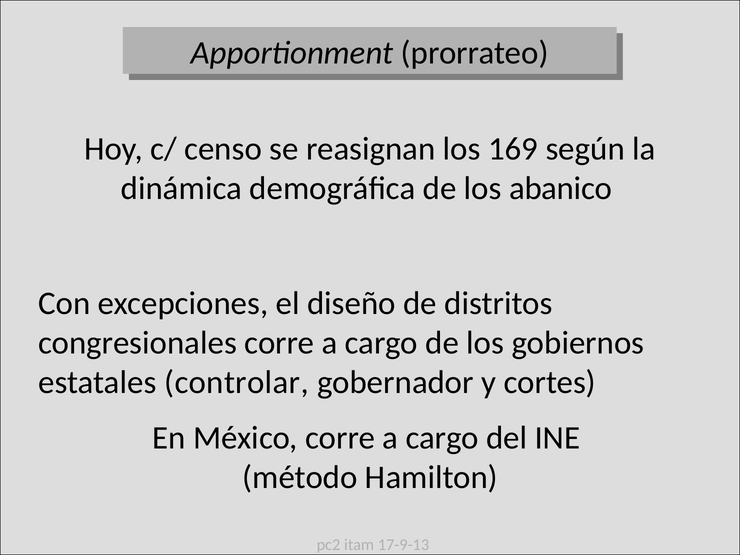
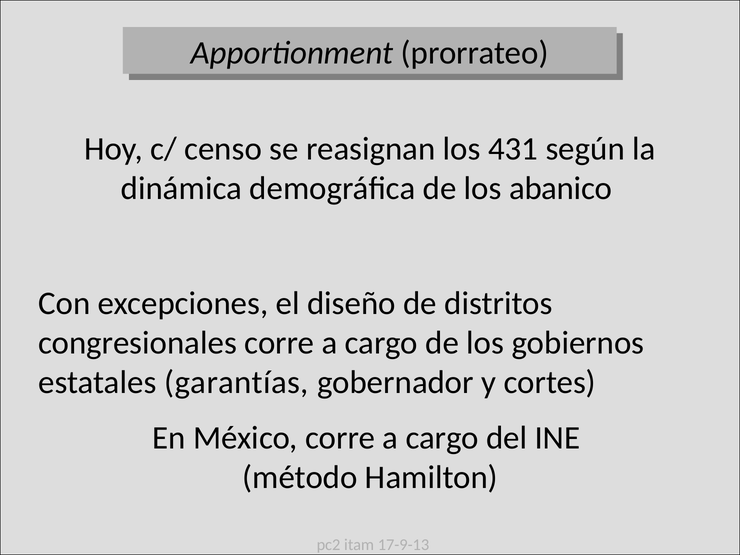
169: 169 -> 431 (513, 149)
controlar: controlar -> garantías (236, 382)
